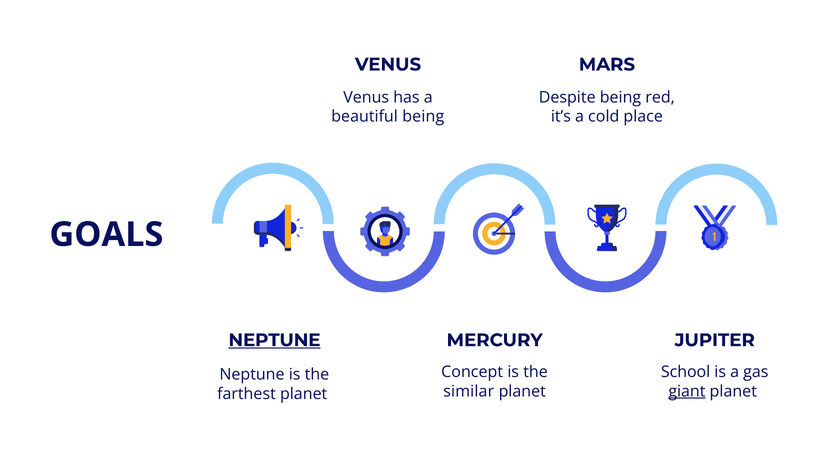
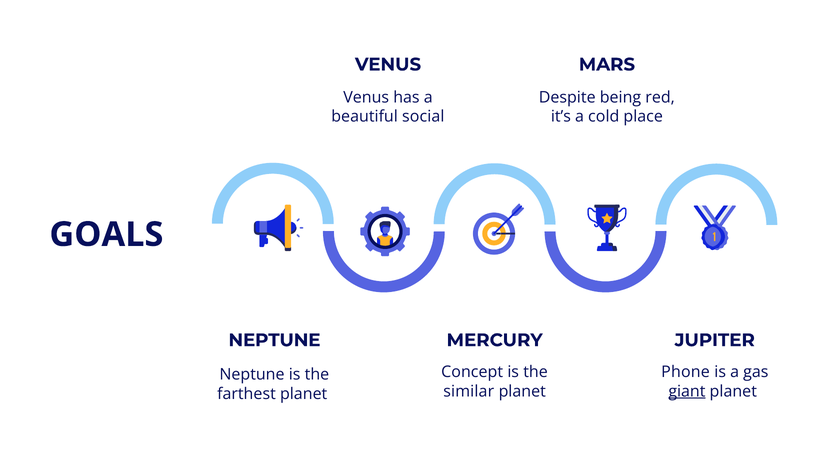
beautiful being: being -> social (423, 117)
NEPTUNE underline: present -> none (274, 340)
School: School -> Phone (685, 372)
